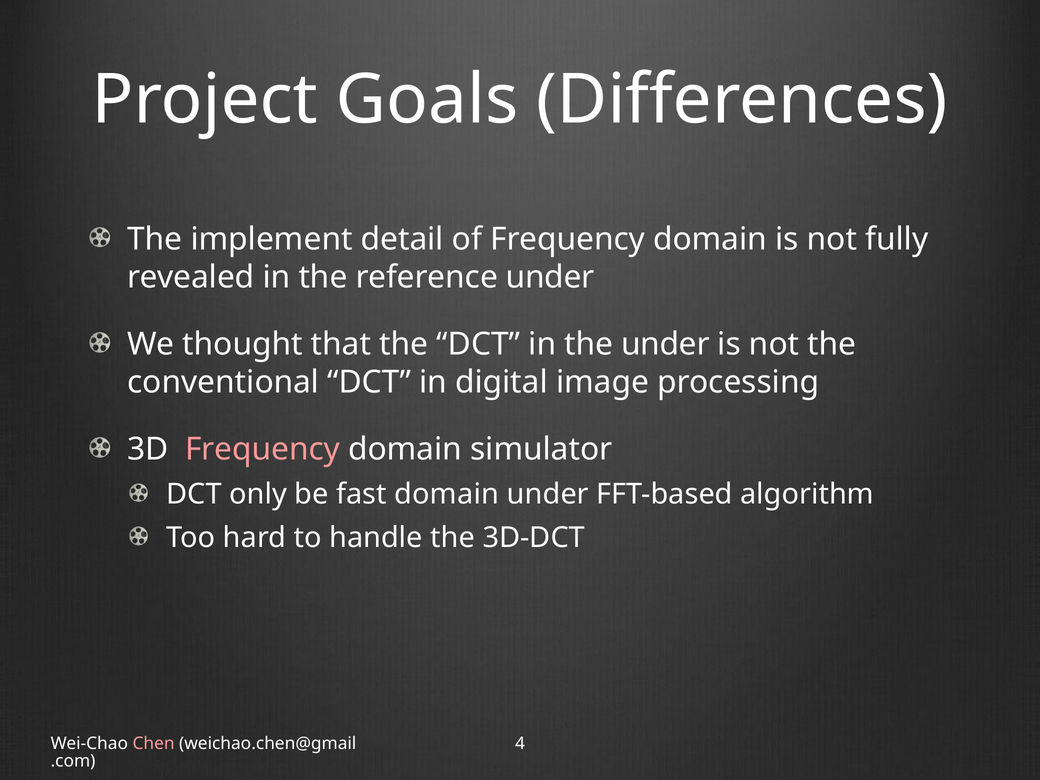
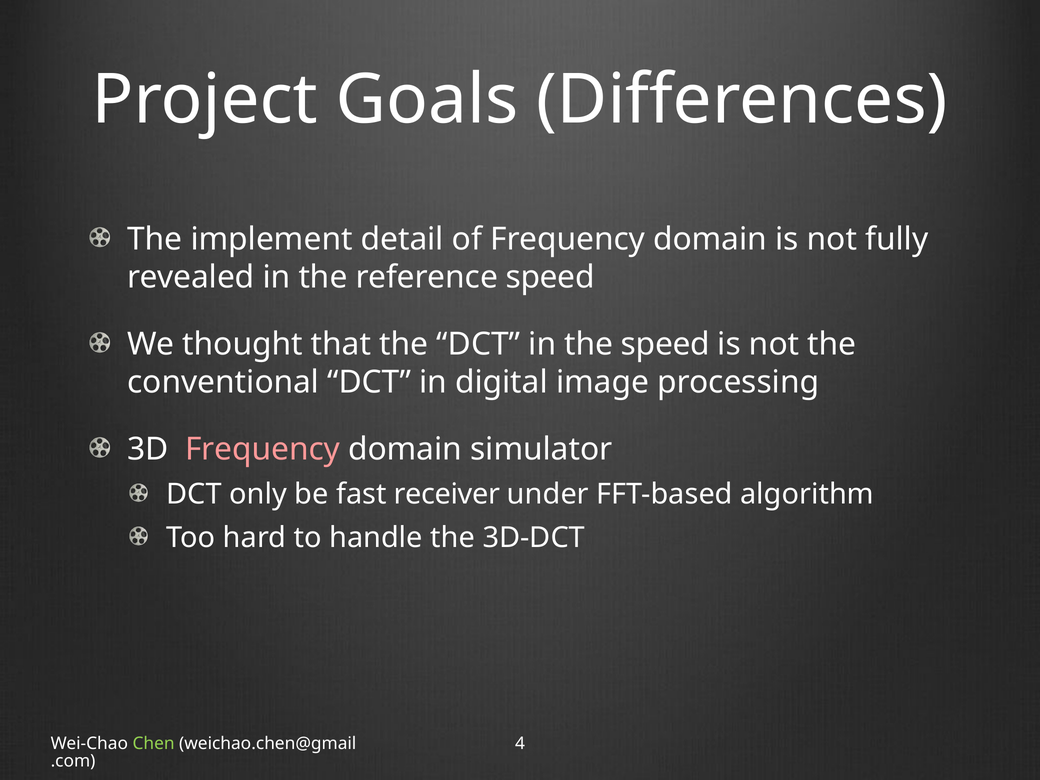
reference under: under -> speed (550, 277)
the under: under -> speed (665, 344)
fast domain: domain -> receiver (447, 494)
Chen colour: pink -> light green (154, 743)
